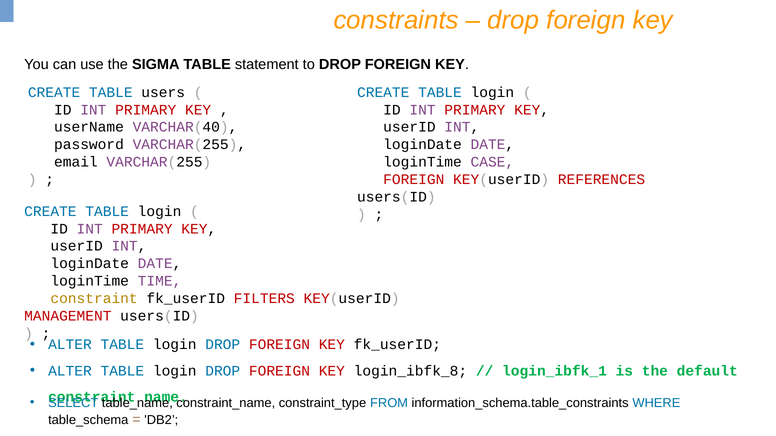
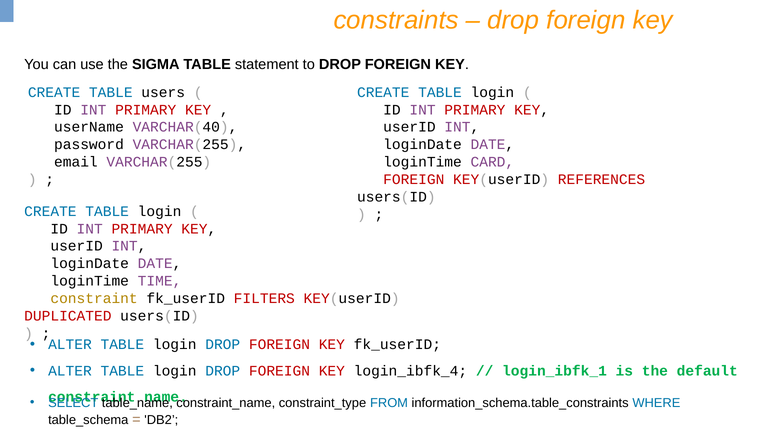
CASE: CASE -> CARD (492, 162)
MANAGEMENT: MANAGEMENT -> DUPLICATED (68, 316)
login_ibfk_8: login_ibfk_8 -> login_ibfk_4 (410, 371)
